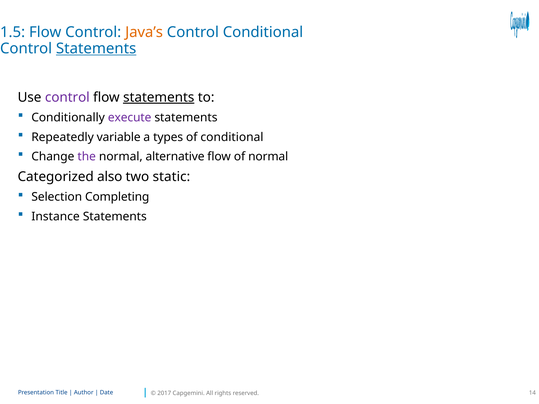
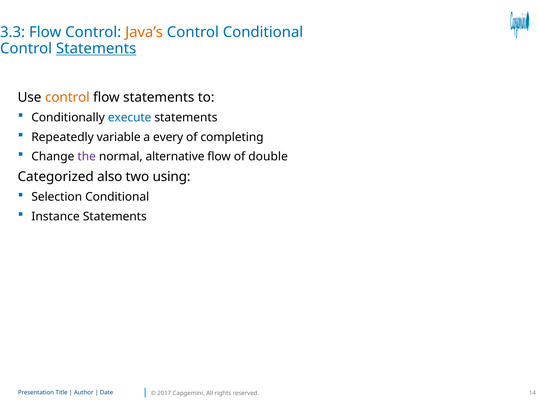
1.5: 1.5 -> 3.3 (13, 32)
control colour: purple -> orange (67, 97)
statements underline: present -> none (159, 97)
execute colour: purple -> blue (130, 118)
types: types -> every (168, 137)
of conditional: conditional -> completing (232, 137)
of normal: normal -> double (268, 157)
static: static -> using (172, 177)
Selection Completing: Completing -> Conditional (117, 197)
